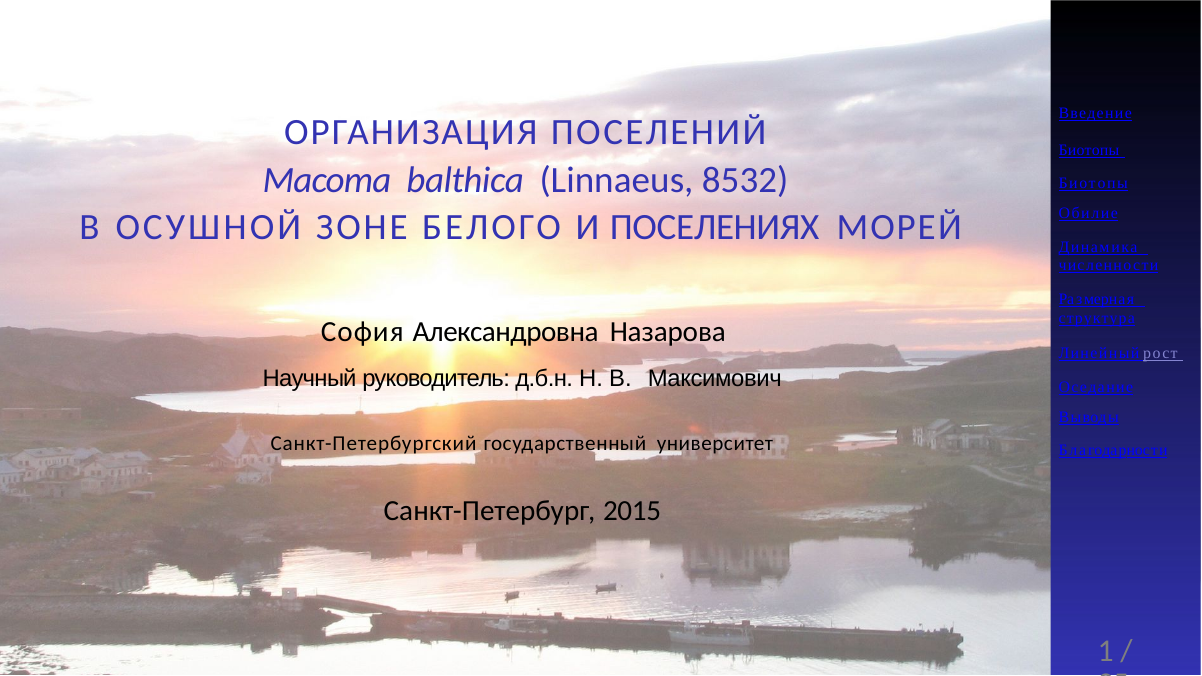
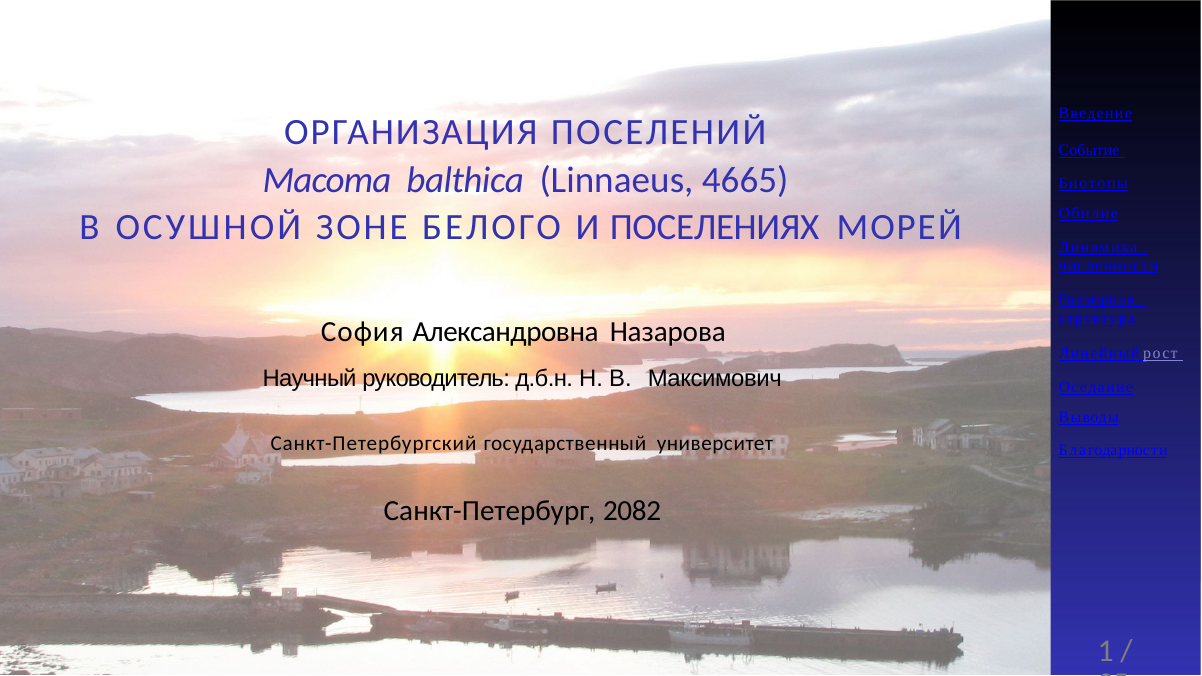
Биотопы: Биотопы -> Событие (1089, 150)
8532: 8532 -> 4665 (745, 180)
2015: 2015 -> 2082 (632, 512)
